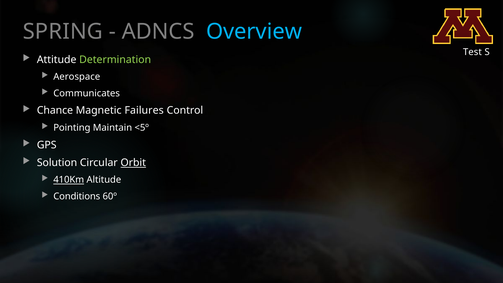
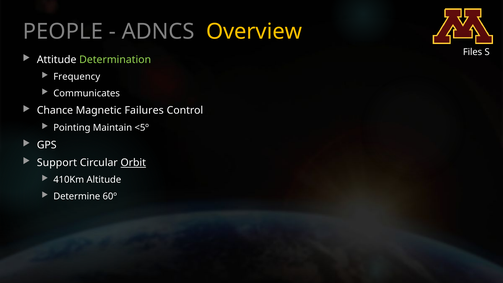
SPRING: SPRING -> PEOPLE (63, 32)
Overview colour: light blue -> yellow (254, 32)
Test: Test -> Files (473, 52)
Aerospace: Aerospace -> Frequency (77, 77)
Solution: Solution -> Support (57, 163)
410Km underline: present -> none (69, 180)
Conditions: Conditions -> Determine (77, 196)
